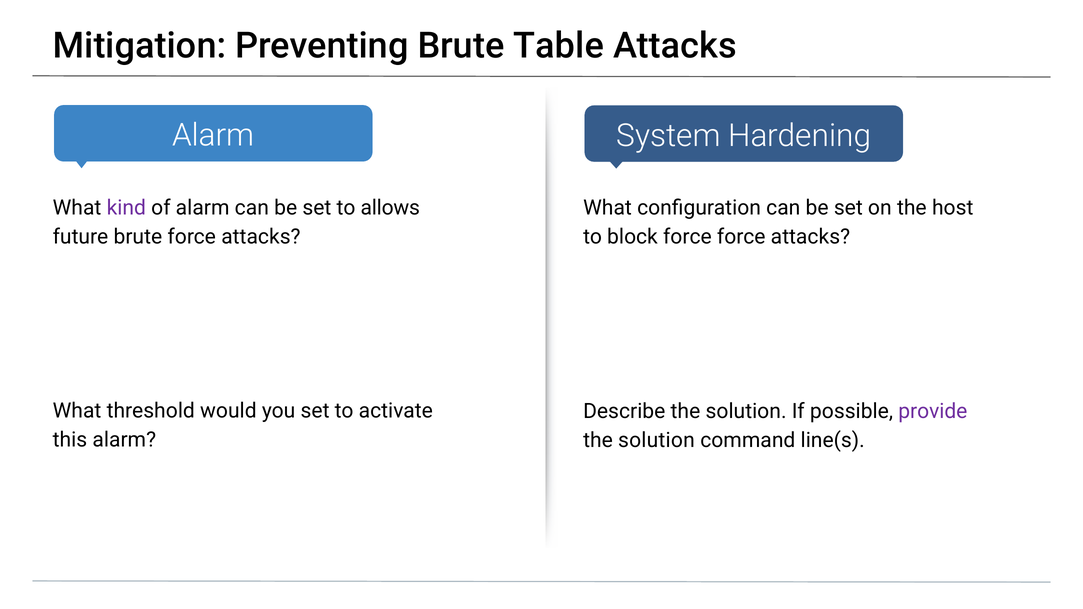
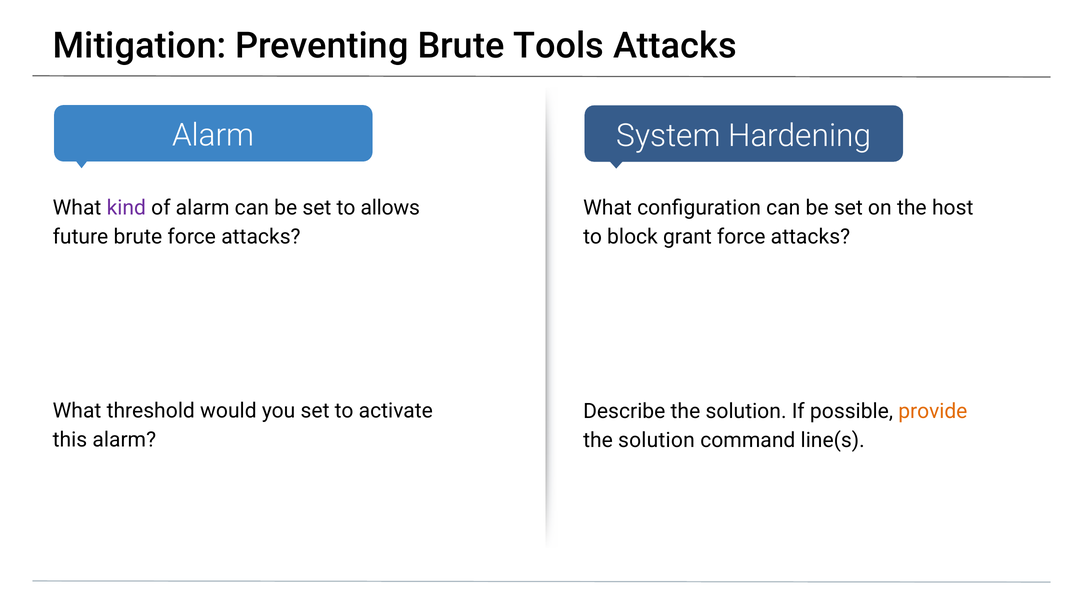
Table: Table -> Tools (559, 46)
block force: force -> grant (687, 237)
provide colour: purple -> orange (933, 411)
